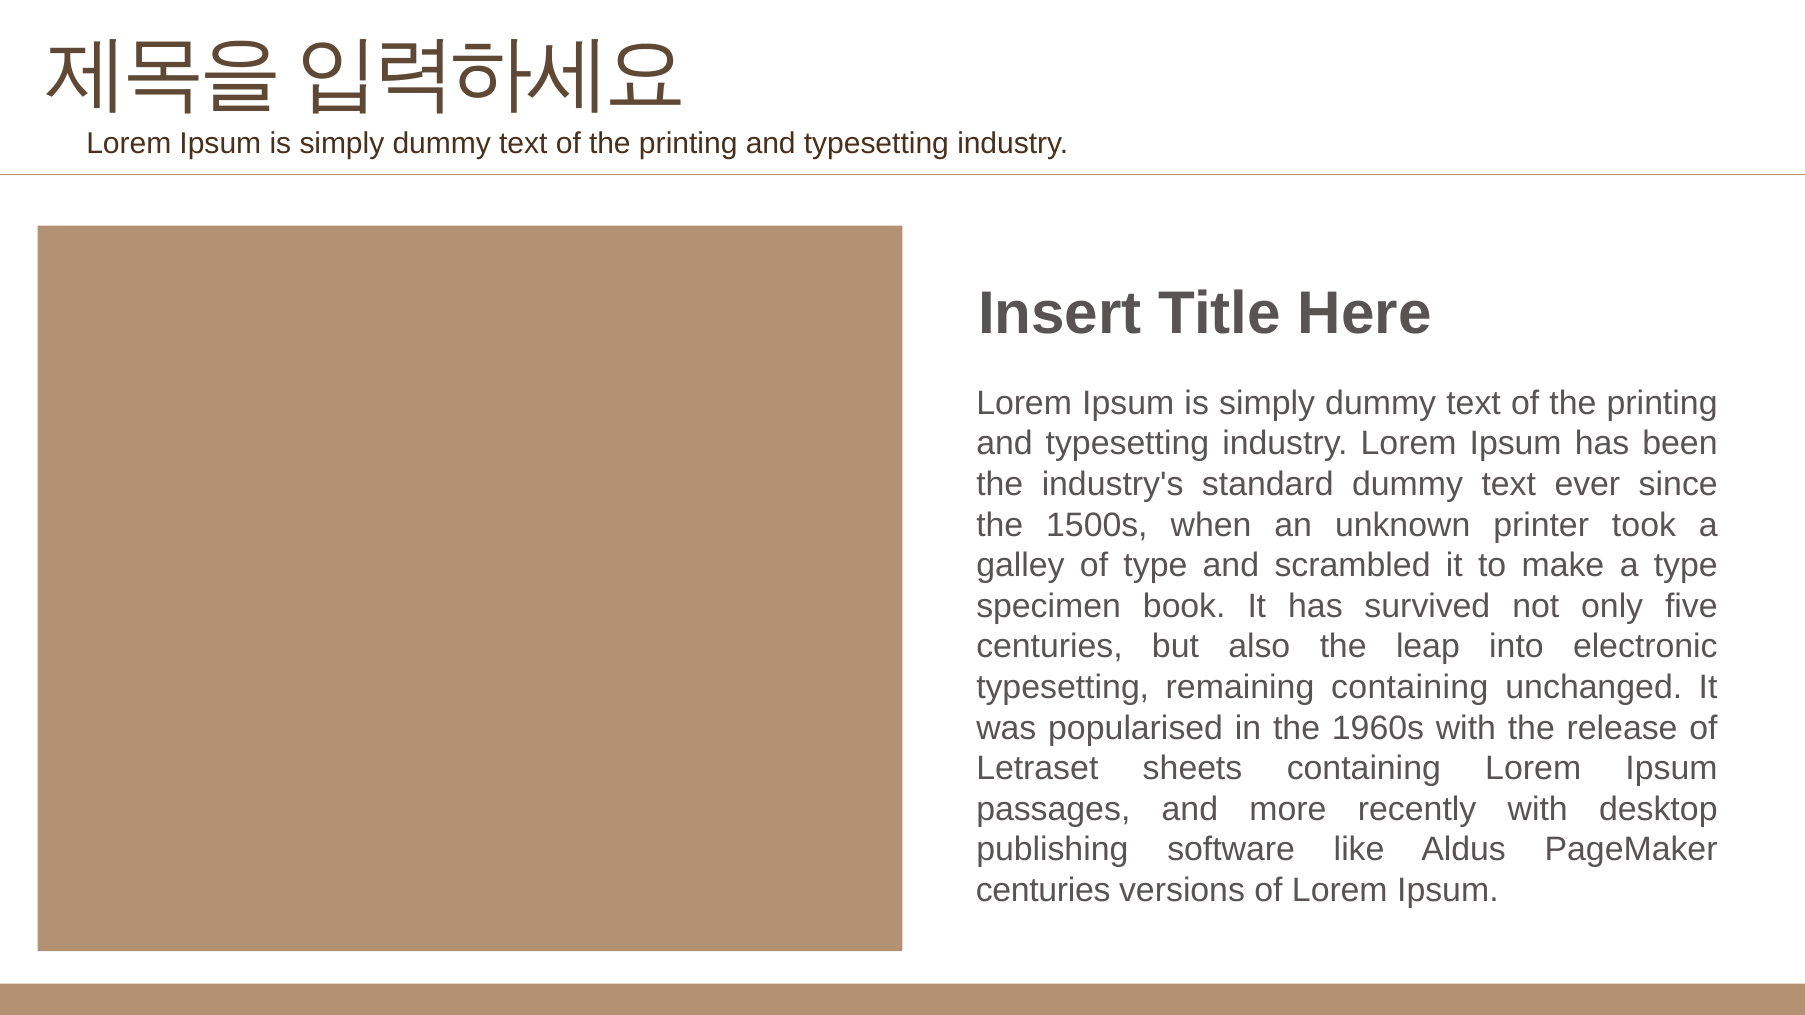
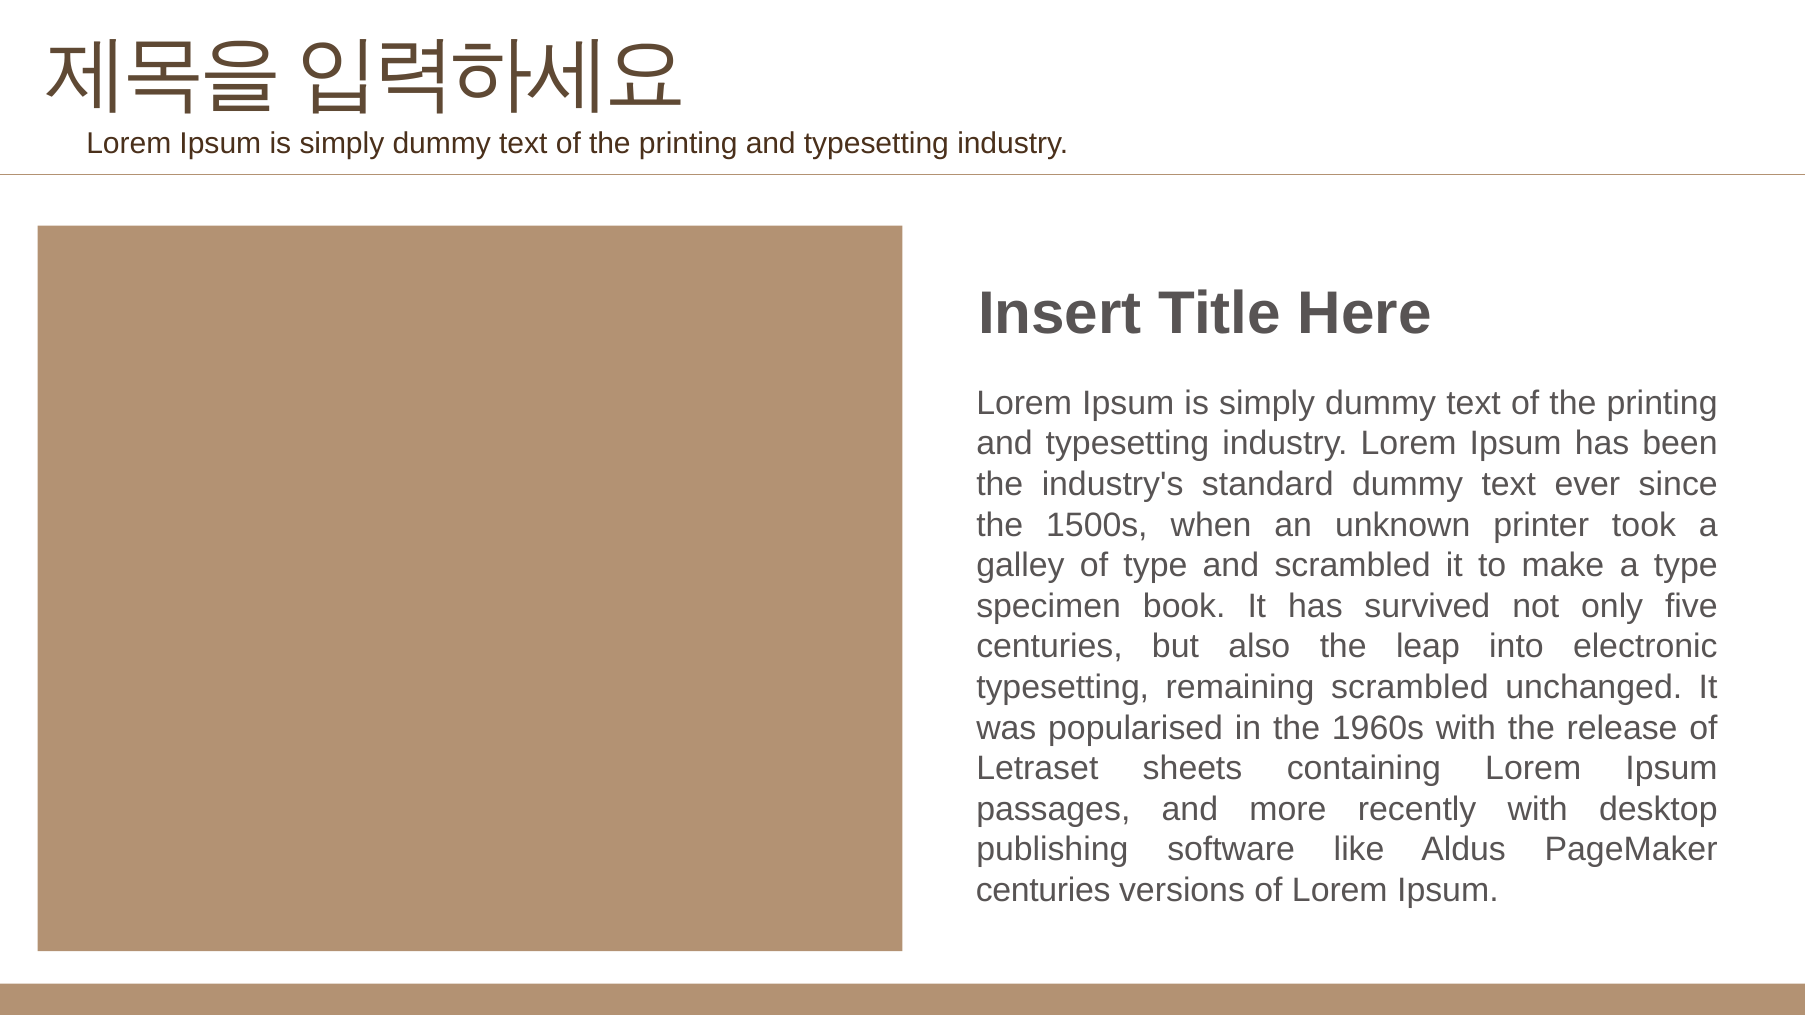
remaining containing: containing -> scrambled (1410, 688)
